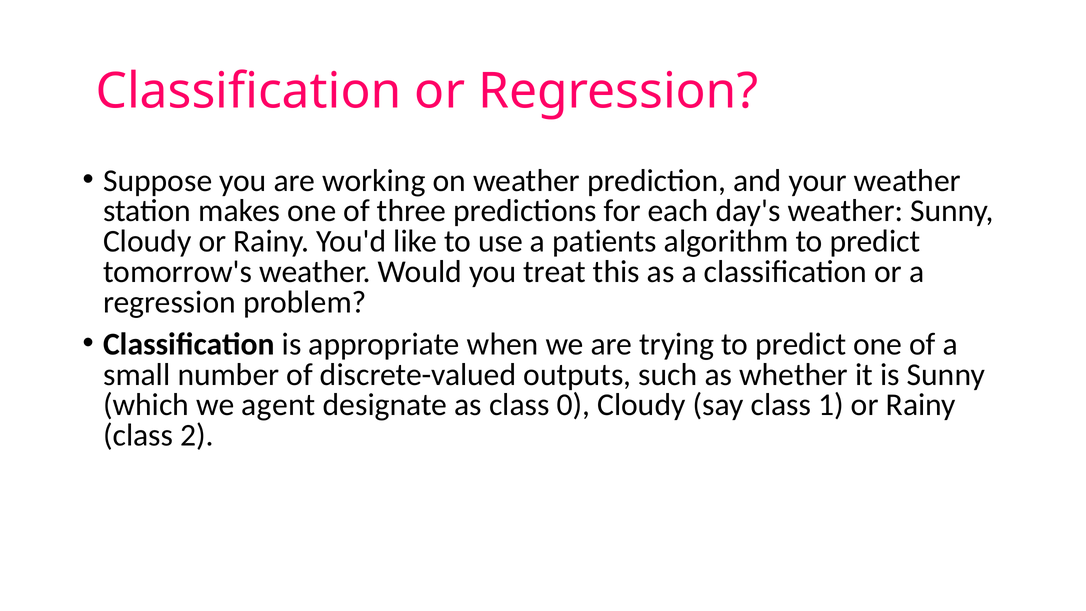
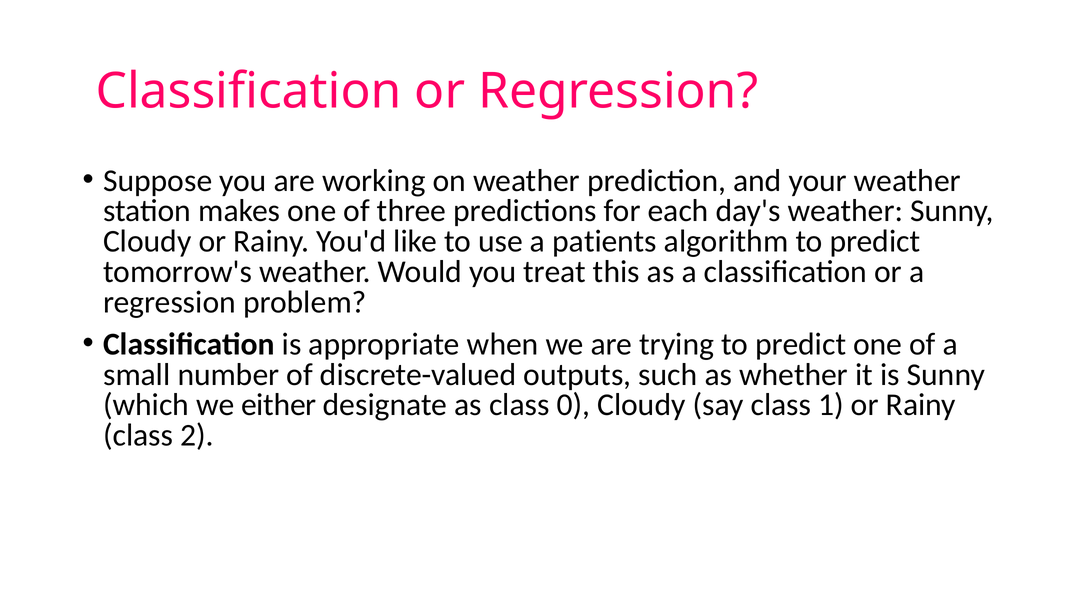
agent: agent -> either (279, 405)
